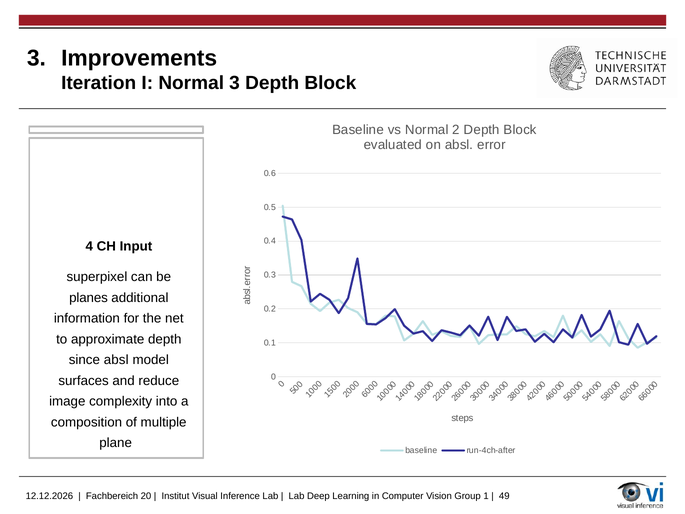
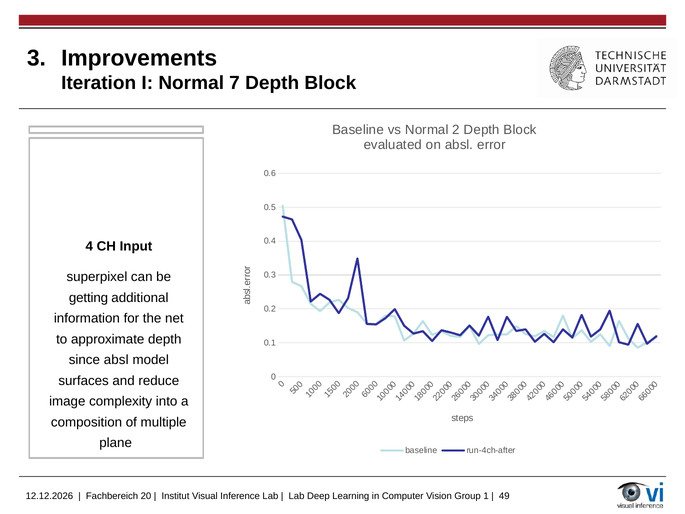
Normal 3: 3 -> 7 (235, 83)
planes: planes -> getting (89, 297)
